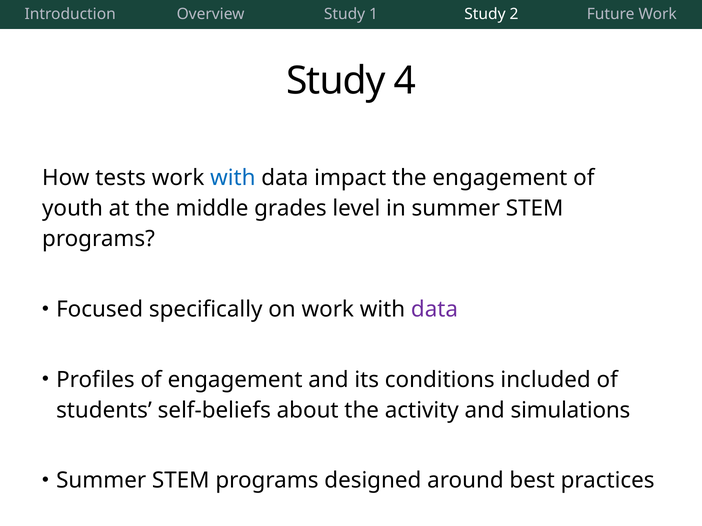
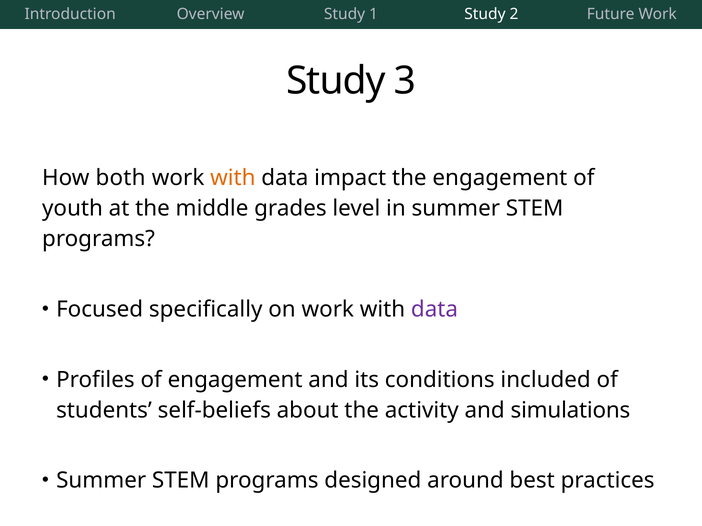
4: 4 -> 3 (405, 81)
tests: tests -> both (121, 178)
with colour: blue -> orange (233, 178)
